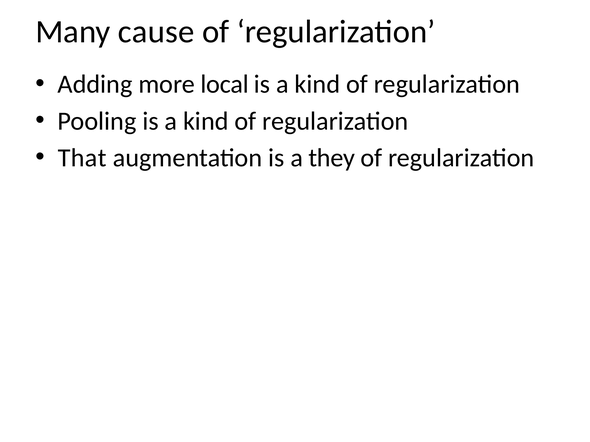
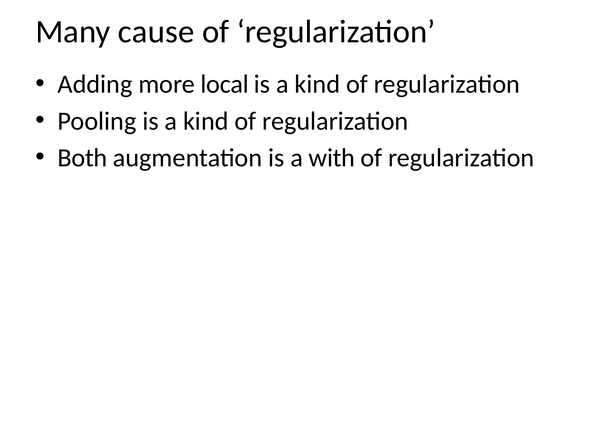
That: That -> Both (82, 158)
they: they -> with (332, 158)
